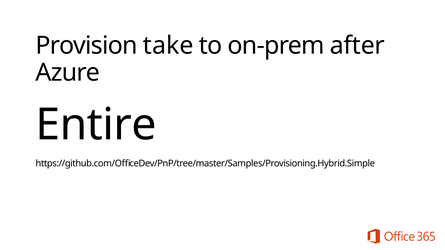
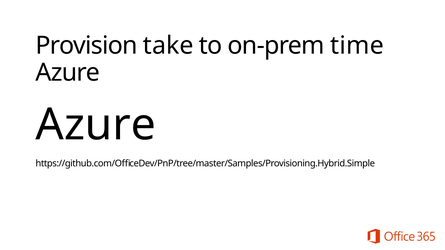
after: after -> time (357, 46)
Entire: Entire -> Azure (96, 125)
